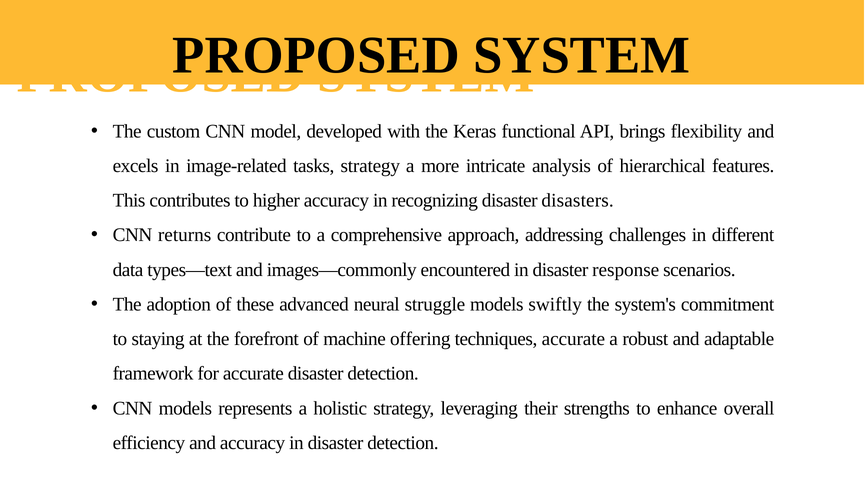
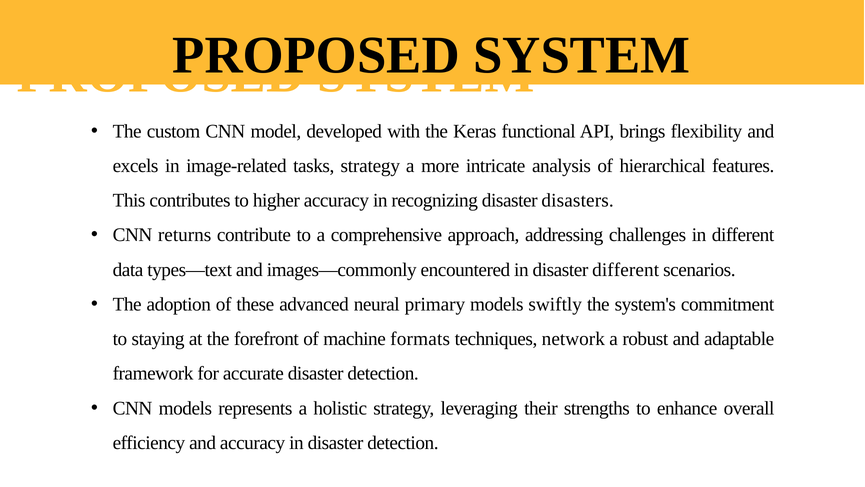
disaster response: response -> different (626, 269)
struggle: struggle -> primary (435, 304)
offering: offering -> formats (420, 339)
techniques accurate: accurate -> network (573, 339)
